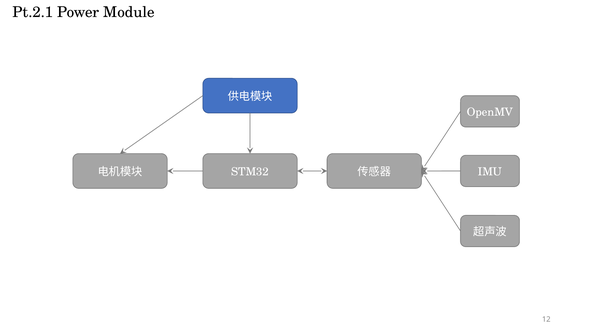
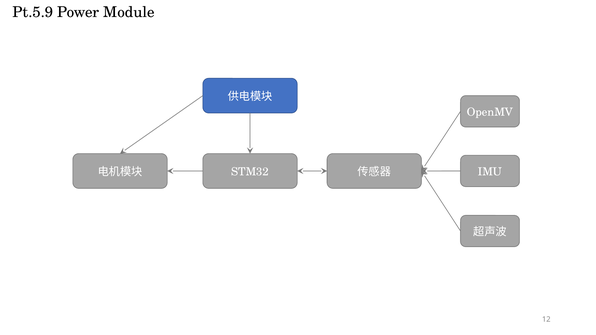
Pt.2.1: Pt.2.1 -> Pt.5.9 (33, 12)
